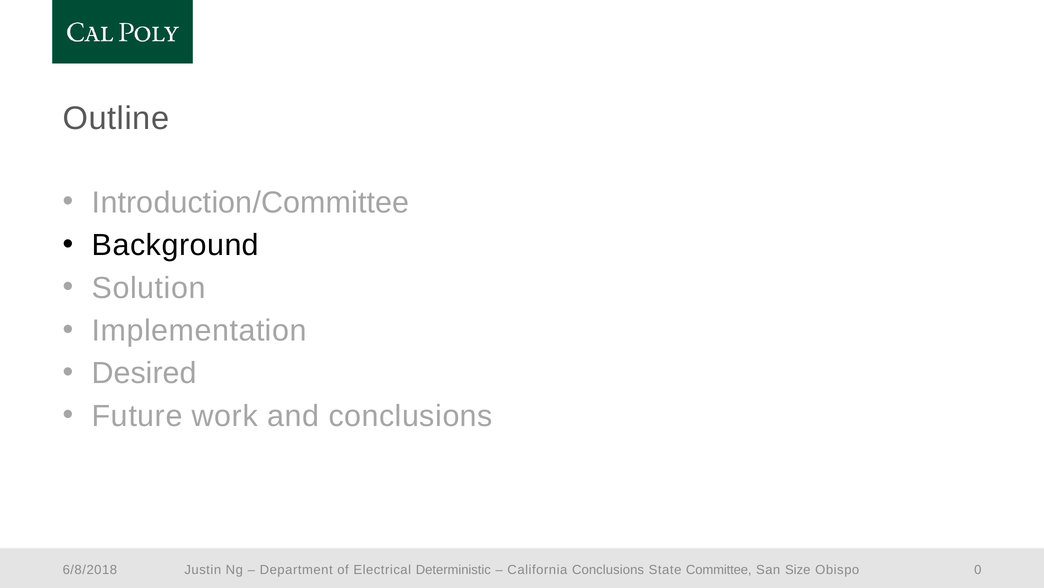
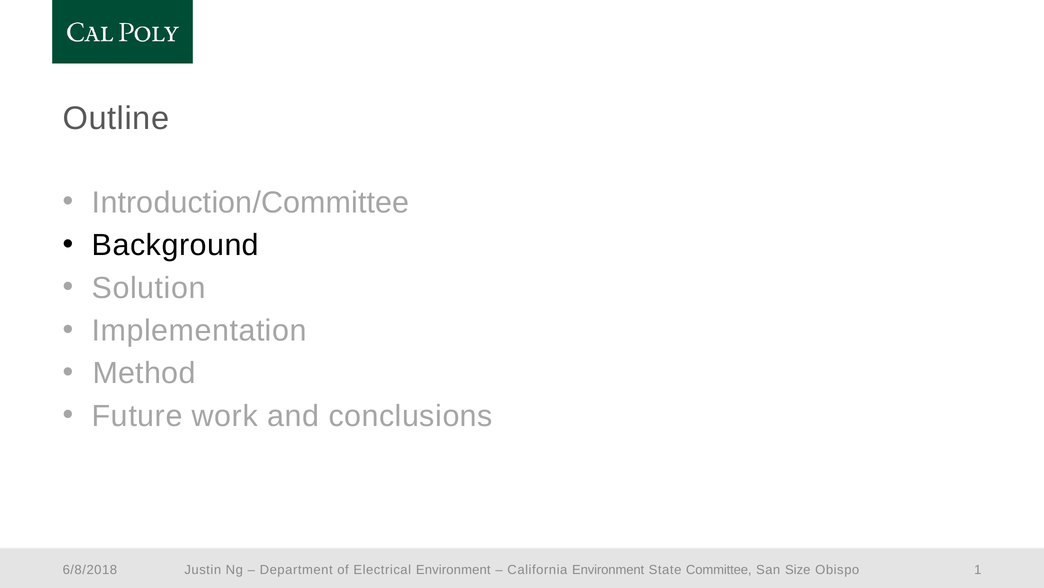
Desired: Desired -> Method (144, 373)
Electrical Deterministic: Deterministic -> Environment (453, 569)
California Conclusions: Conclusions -> Environment (608, 569)
0: 0 -> 1 (978, 569)
